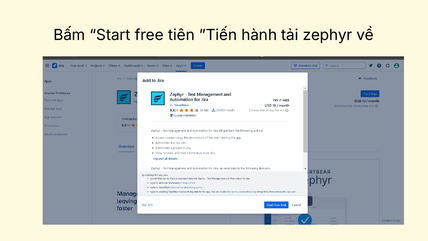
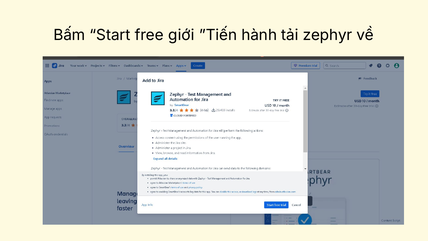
tiên: tiên -> giới (181, 35)
